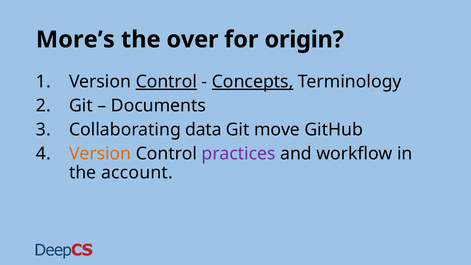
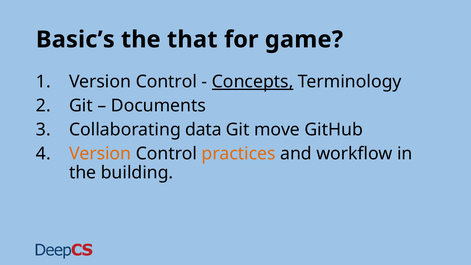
More’s: More’s -> Basic’s (75, 40)
over: over -> that (192, 40)
origin: origin -> game (304, 40)
Control underline: present -> none (166, 82)
practices colour: purple -> orange (239, 154)
account: account -> building (137, 173)
